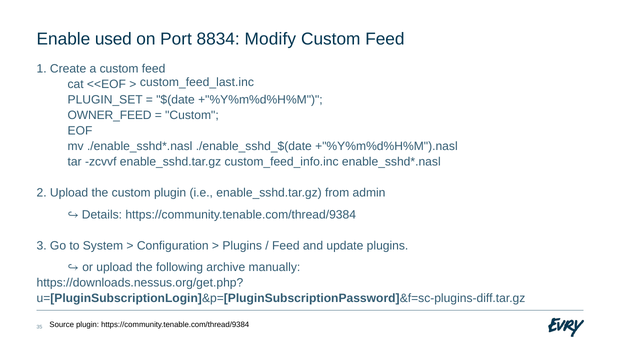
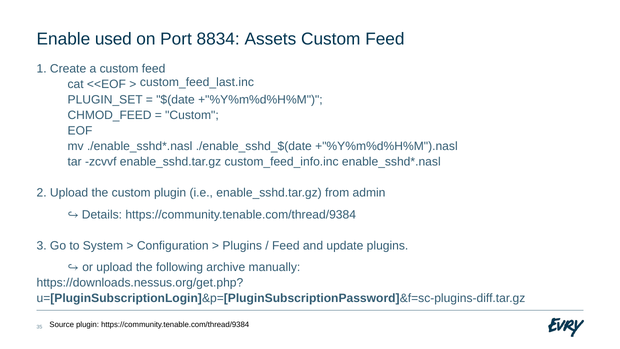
Modify: Modify -> Assets (270, 39)
OWNER_FEED: OWNER_FEED -> CHMOD_FEED (110, 115)
